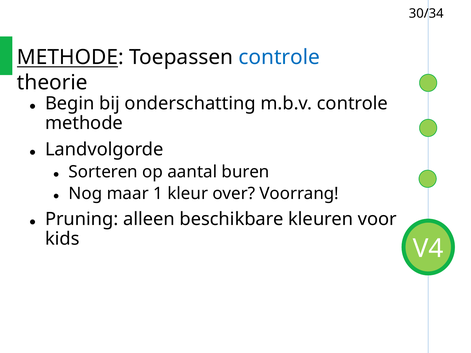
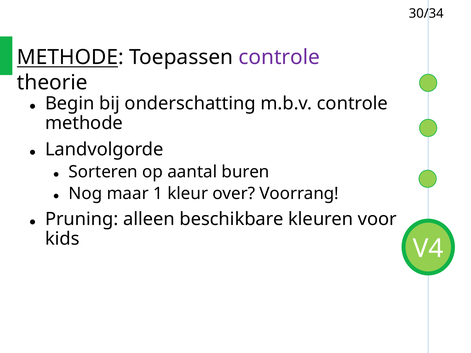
controle colour: blue -> purple (279, 57)
